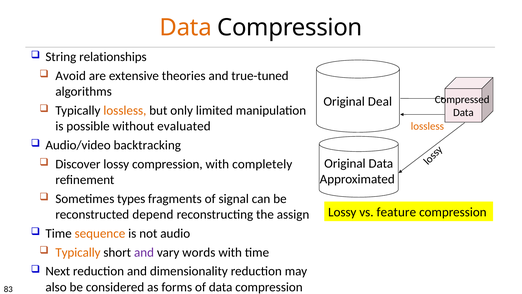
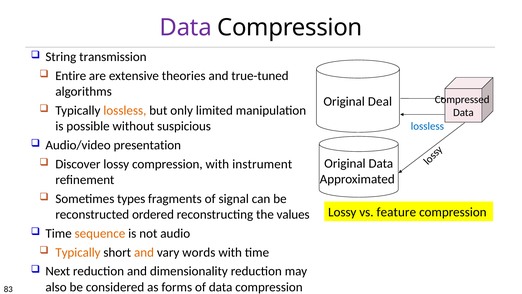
Data colour: orange -> purple (186, 28)
relationships: relationships -> transmission (113, 57)
Avoid: Avoid -> Entire (71, 76)
evaluated: evaluated -> suspicious (184, 126)
lossless colour: orange -> blue (427, 126)
backtracking: backtracking -> presentation (147, 145)
completely: completely -> instrument (262, 164)
depend: depend -> ordered (153, 214)
assign: assign -> values (293, 214)
and colour: purple -> orange (144, 252)
